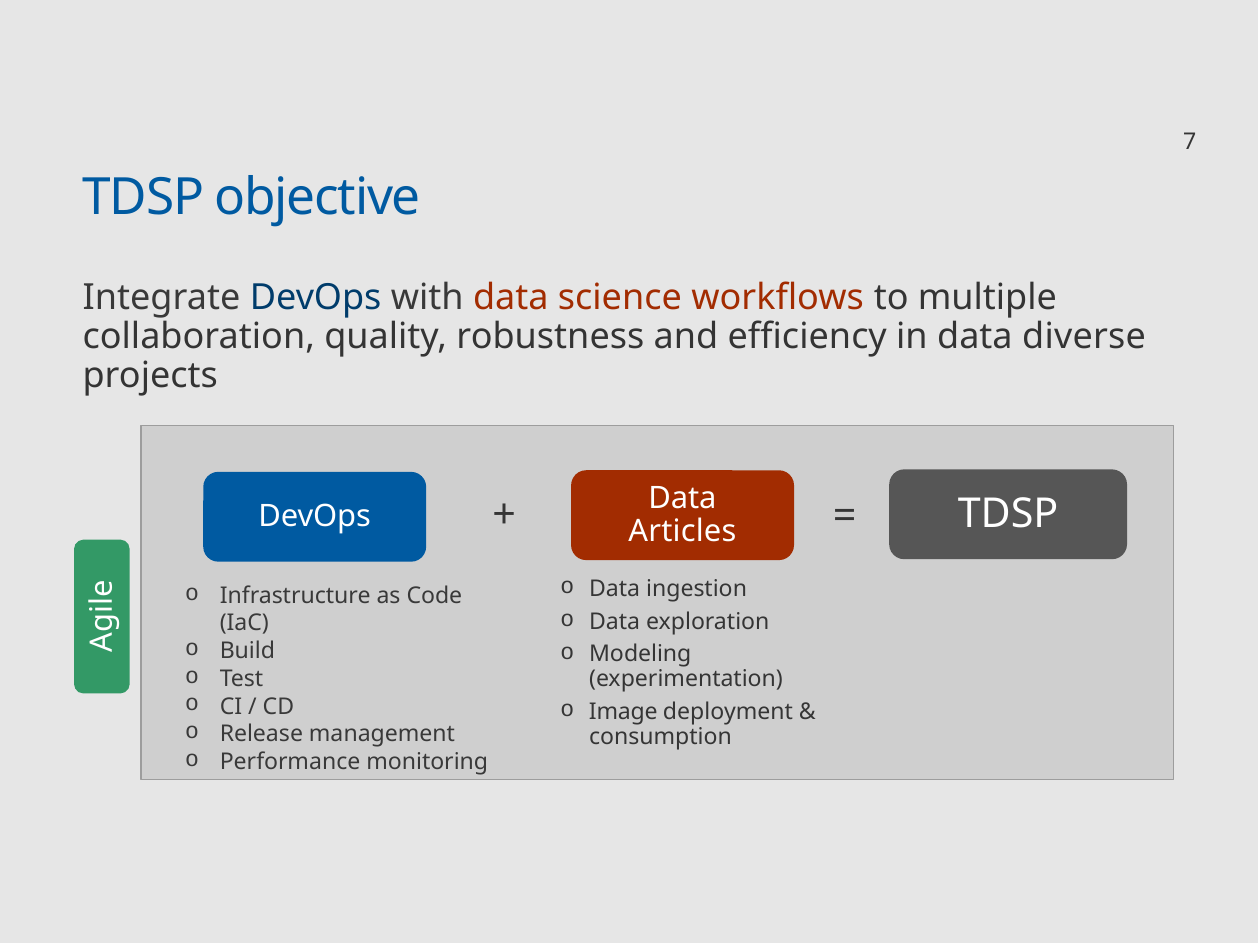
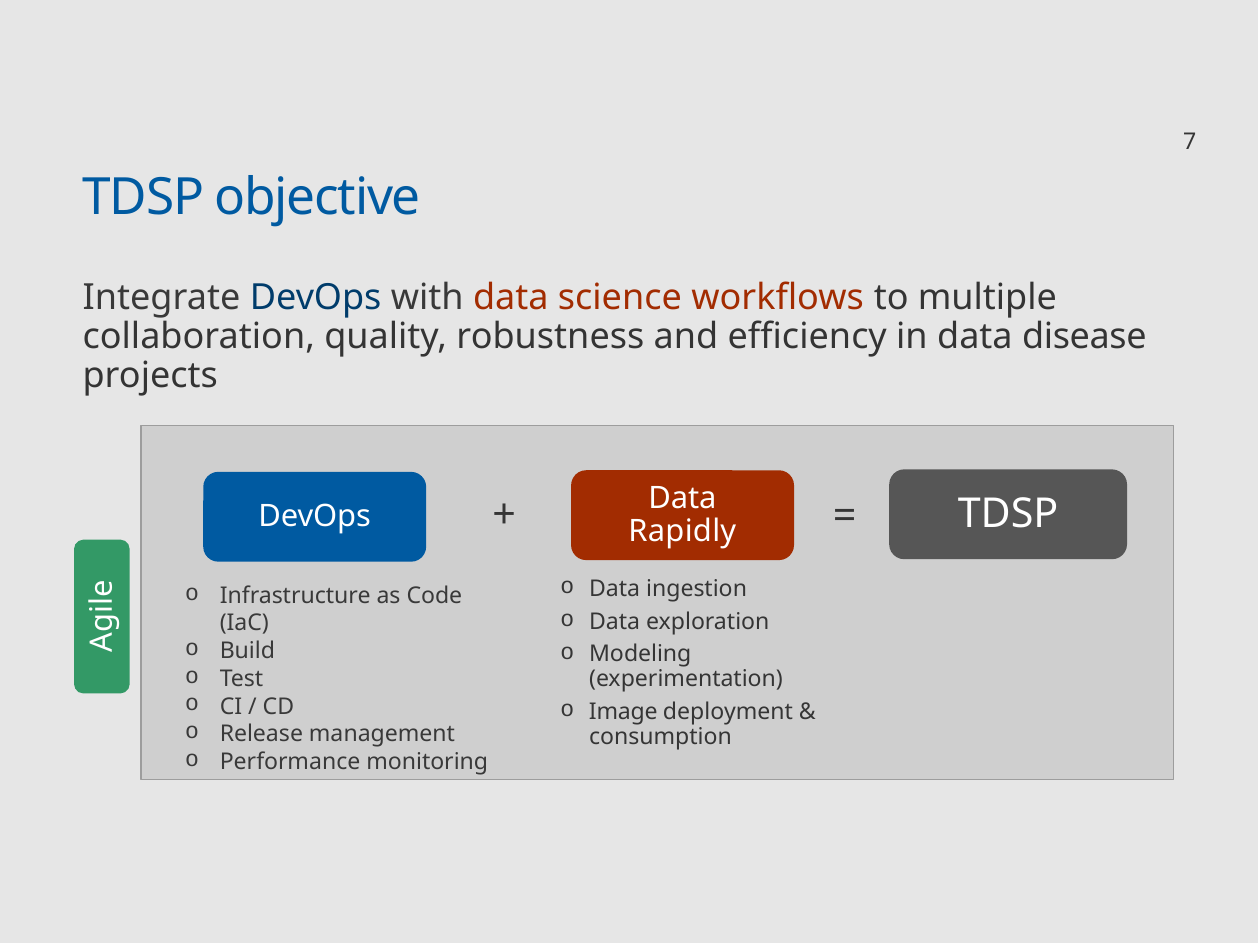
diverse: diverse -> disease (1084, 337)
Articles: Articles -> Rapidly (682, 532)
